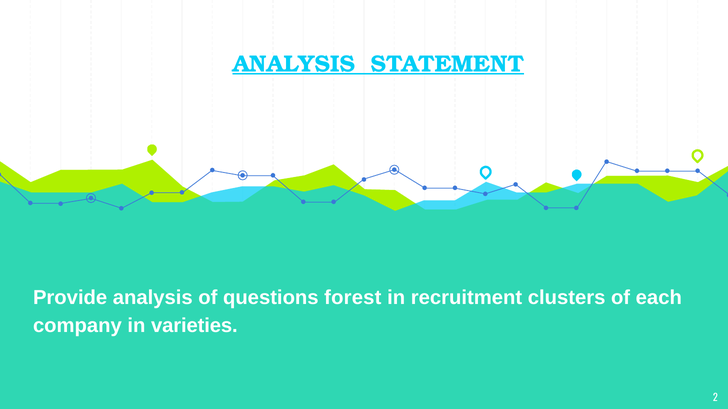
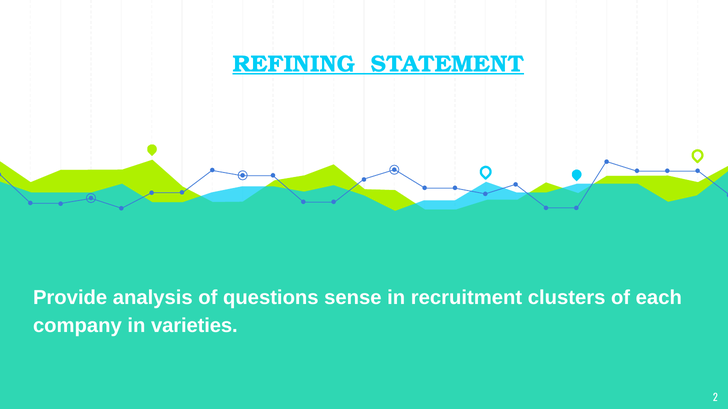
ANALYSIS: ANALYSIS -> REFINING (294, 64)
forest: forest -> sense (353, 298)
